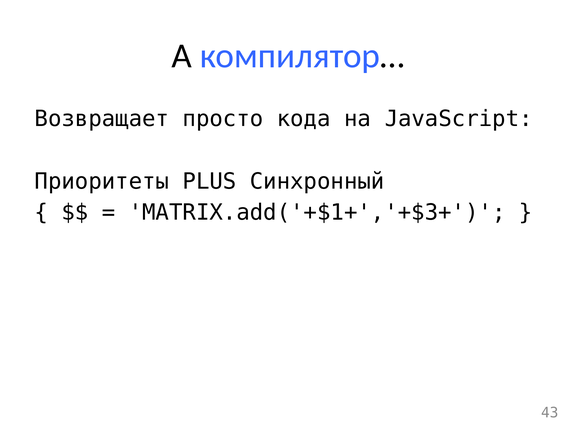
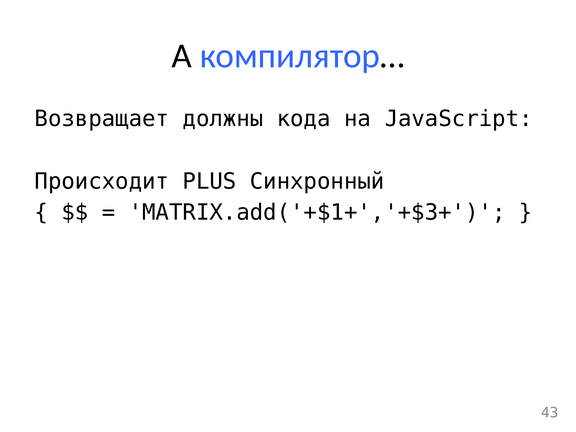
просто: просто -> должны (223, 119)
Приоритеты: Приоритеты -> Происходит (102, 181)
